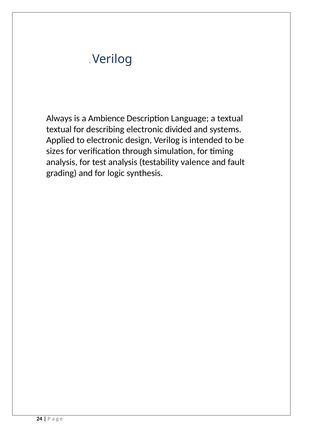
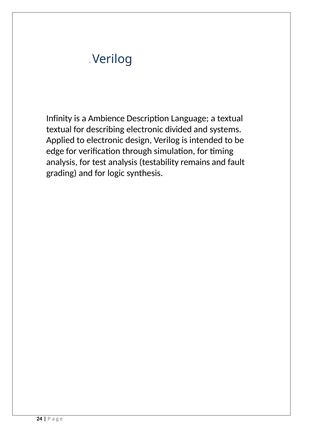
Always: Always -> Infinity (59, 118)
sizes: sizes -> edge (55, 151)
valence: valence -> remains (195, 162)
